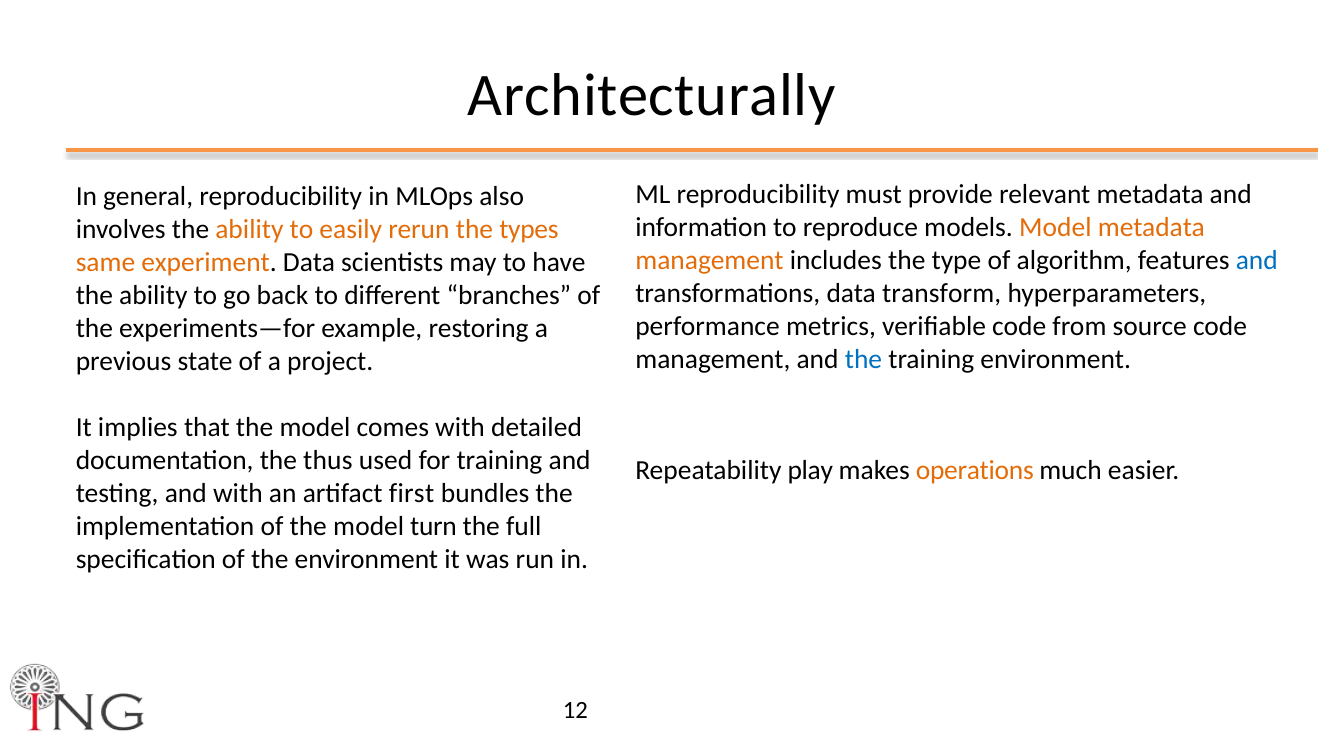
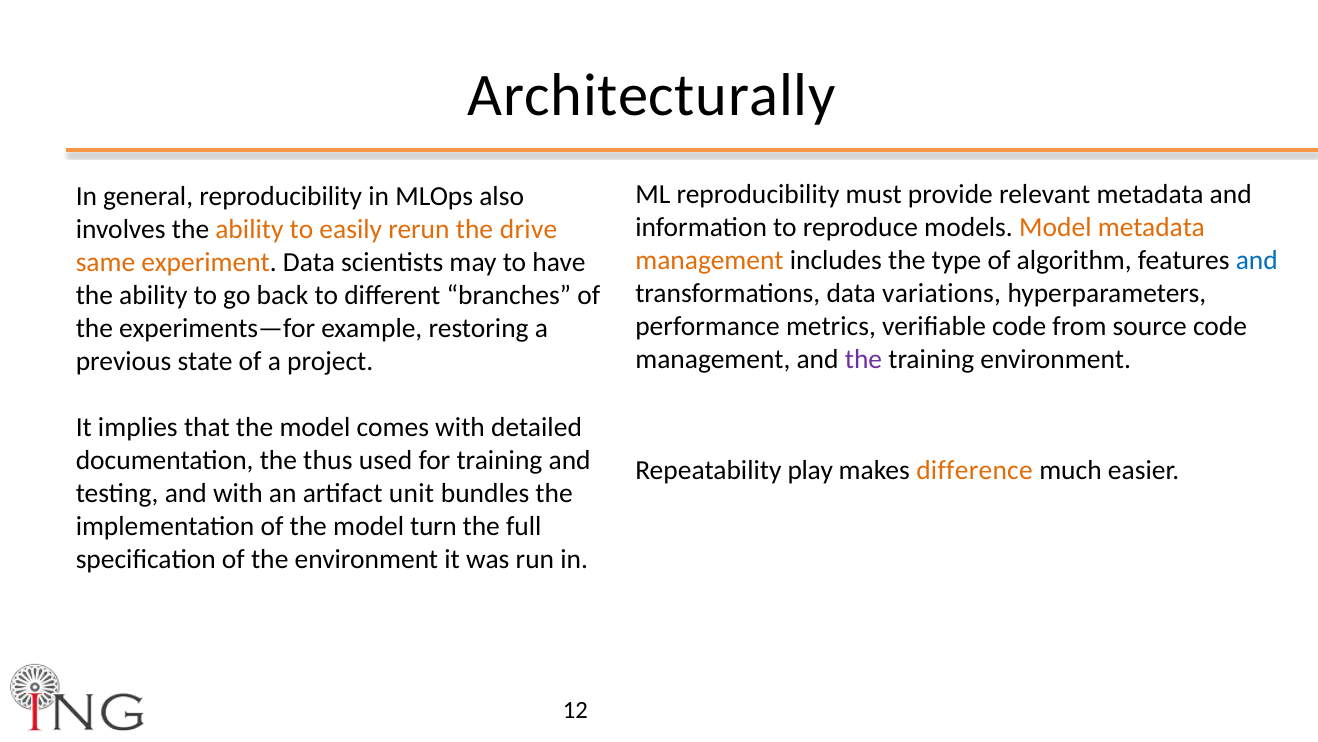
types: types -> drive (529, 229)
transform: transform -> variations (942, 293)
the colour: blue -> purple (863, 359)
operations: operations -> difference (975, 470)
first: first -> unit (412, 493)
